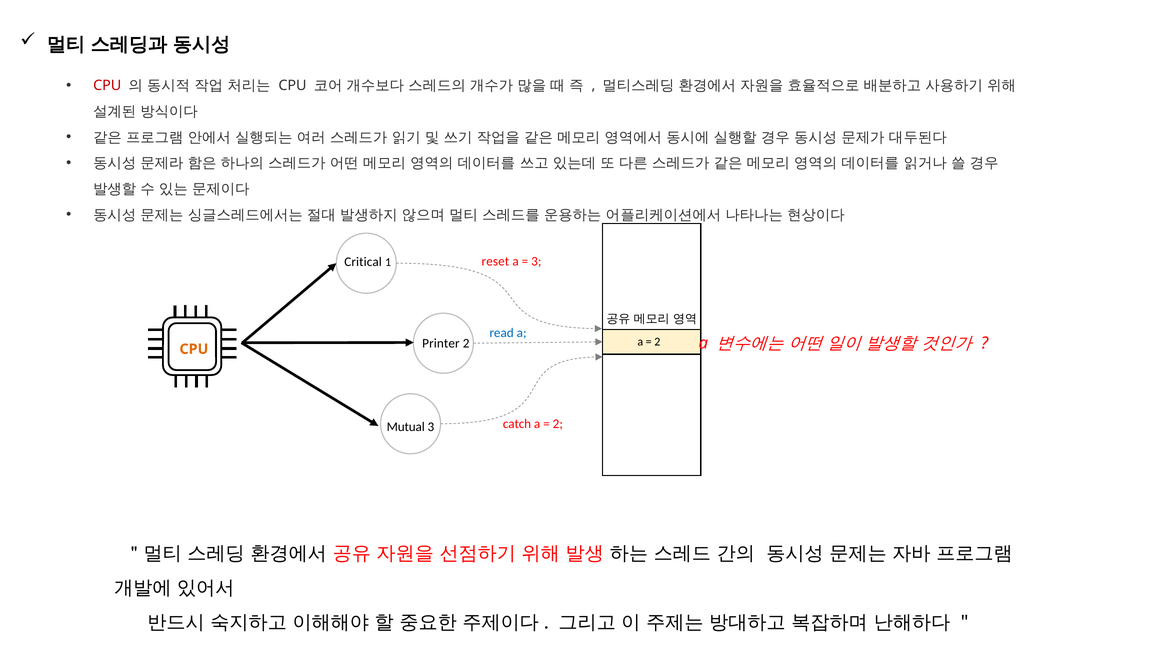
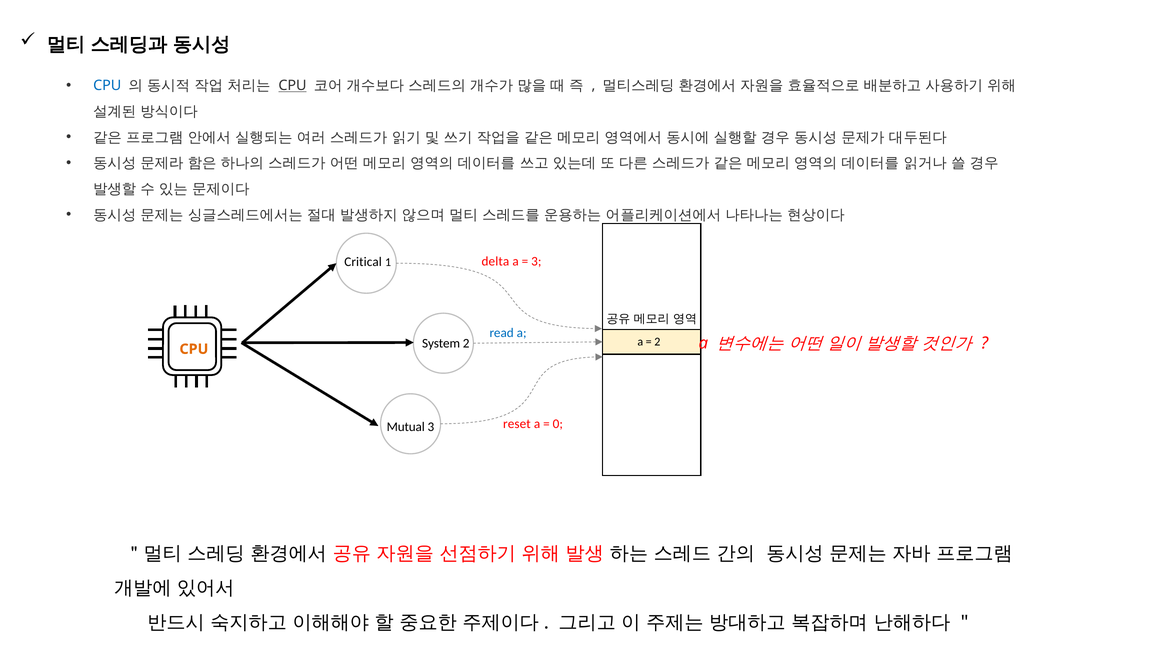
CPU colour: red -> blue (107, 86)
CPU underline: none -> present (293, 86)
reset: reset -> delta (495, 261)
Printer: Printer -> System (441, 343)
catch: catch -> reset (517, 424)
2: 2 -> 0 (558, 424)
